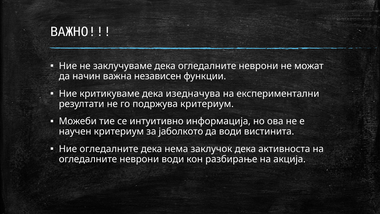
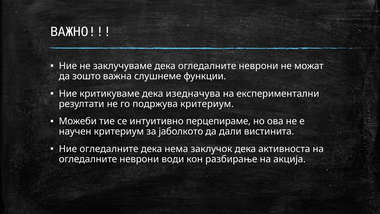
начин: начин -> зошто (86, 76)
независен: независен -> слушнеме (158, 76)
информација: информација -> перцепираме (218, 121)
да води: води -> дали (230, 131)
